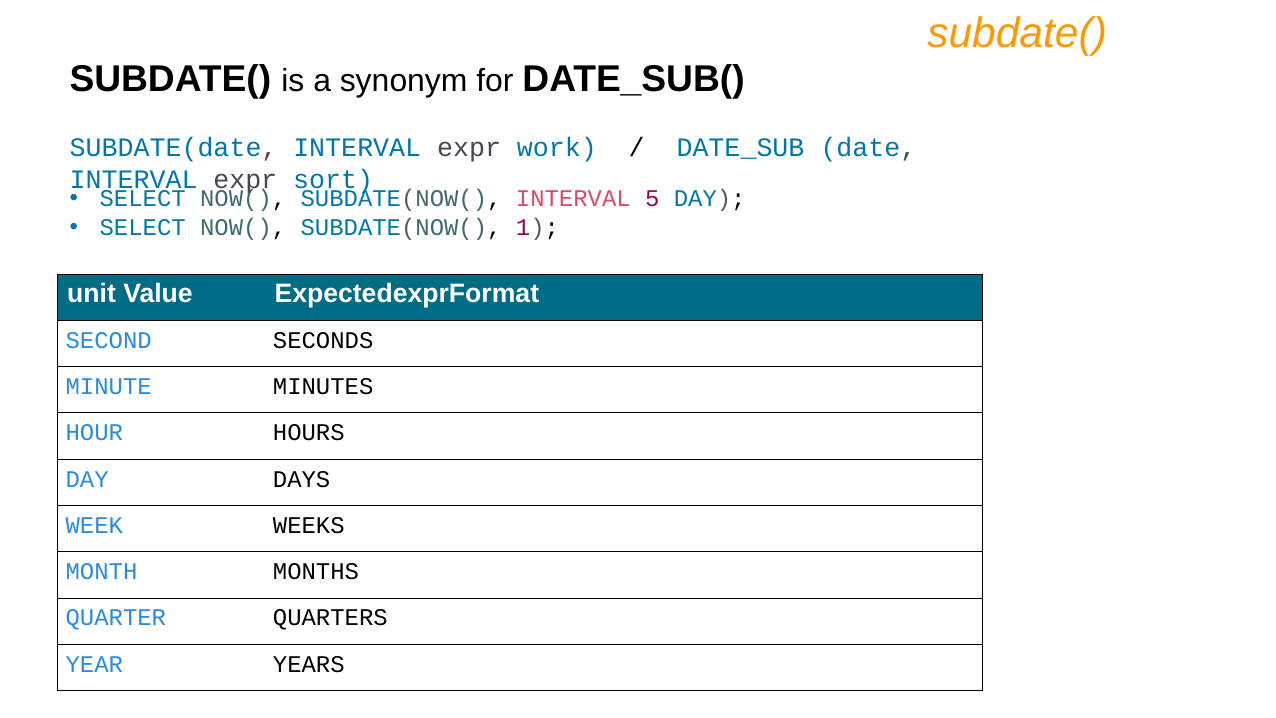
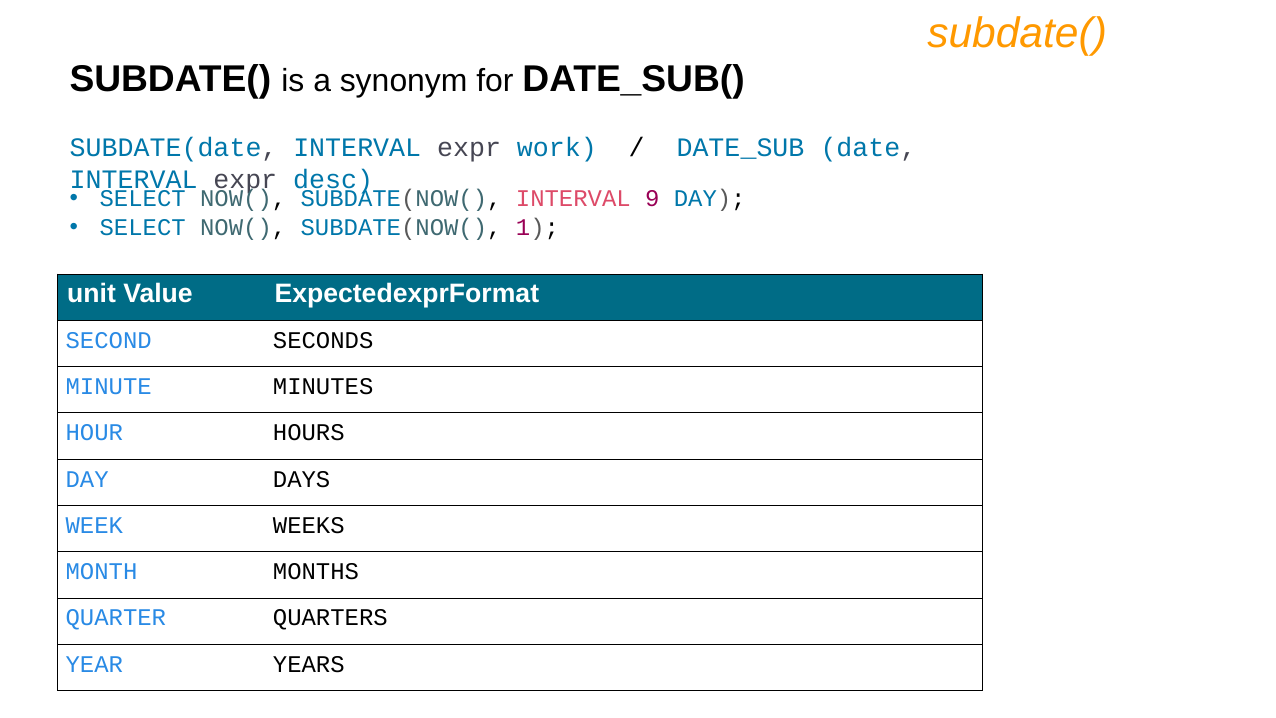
sort: sort -> desc (333, 180)
5: 5 -> 9 (652, 199)
